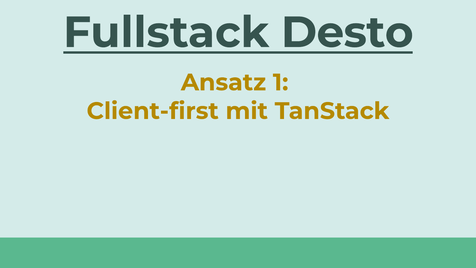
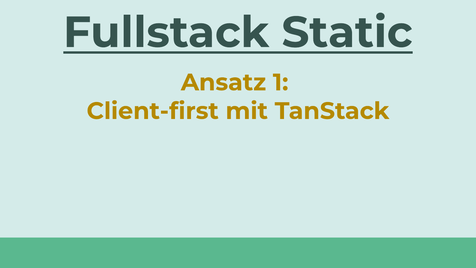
Desto: Desto -> Static (347, 33)
